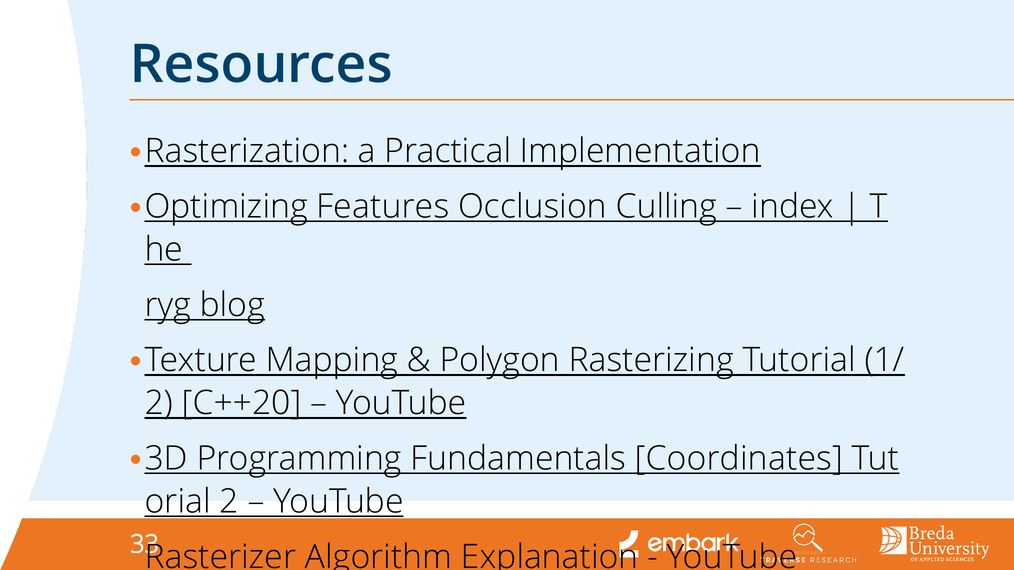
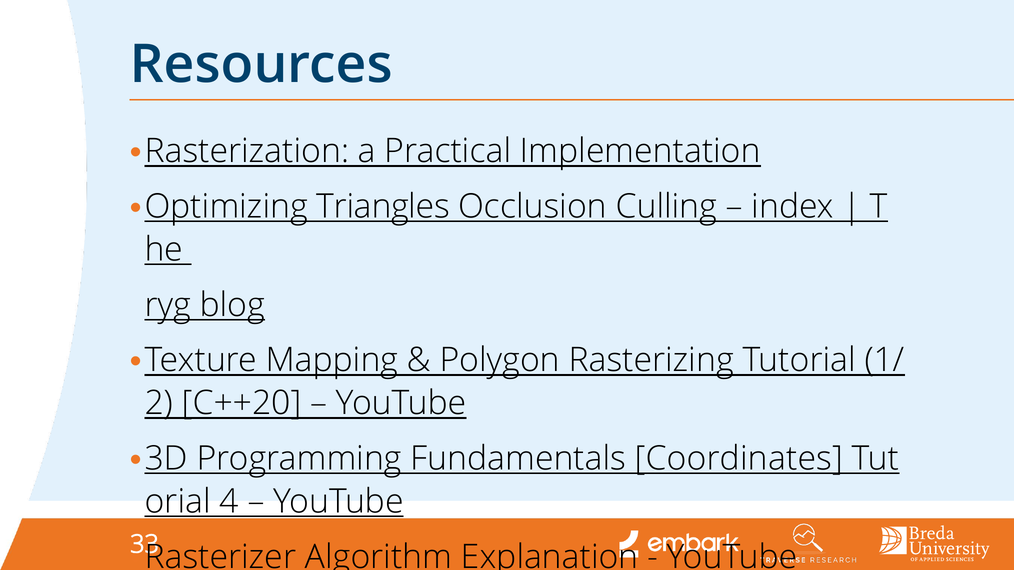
Features: Features -> Triangles (383, 207)
2: 2 -> 4 (229, 502)
